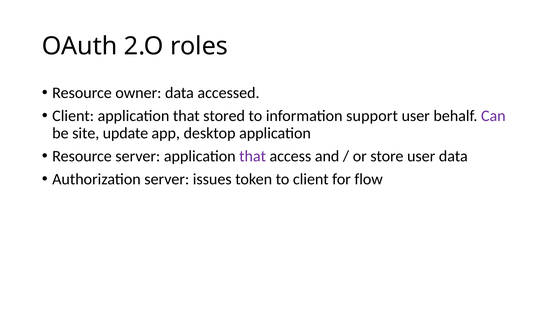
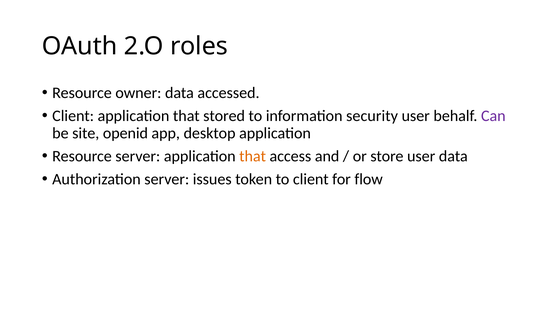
support: support -> security (372, 116)
update: update -> openid (125, 133)
that colour: purple -> orange (253, 156)
